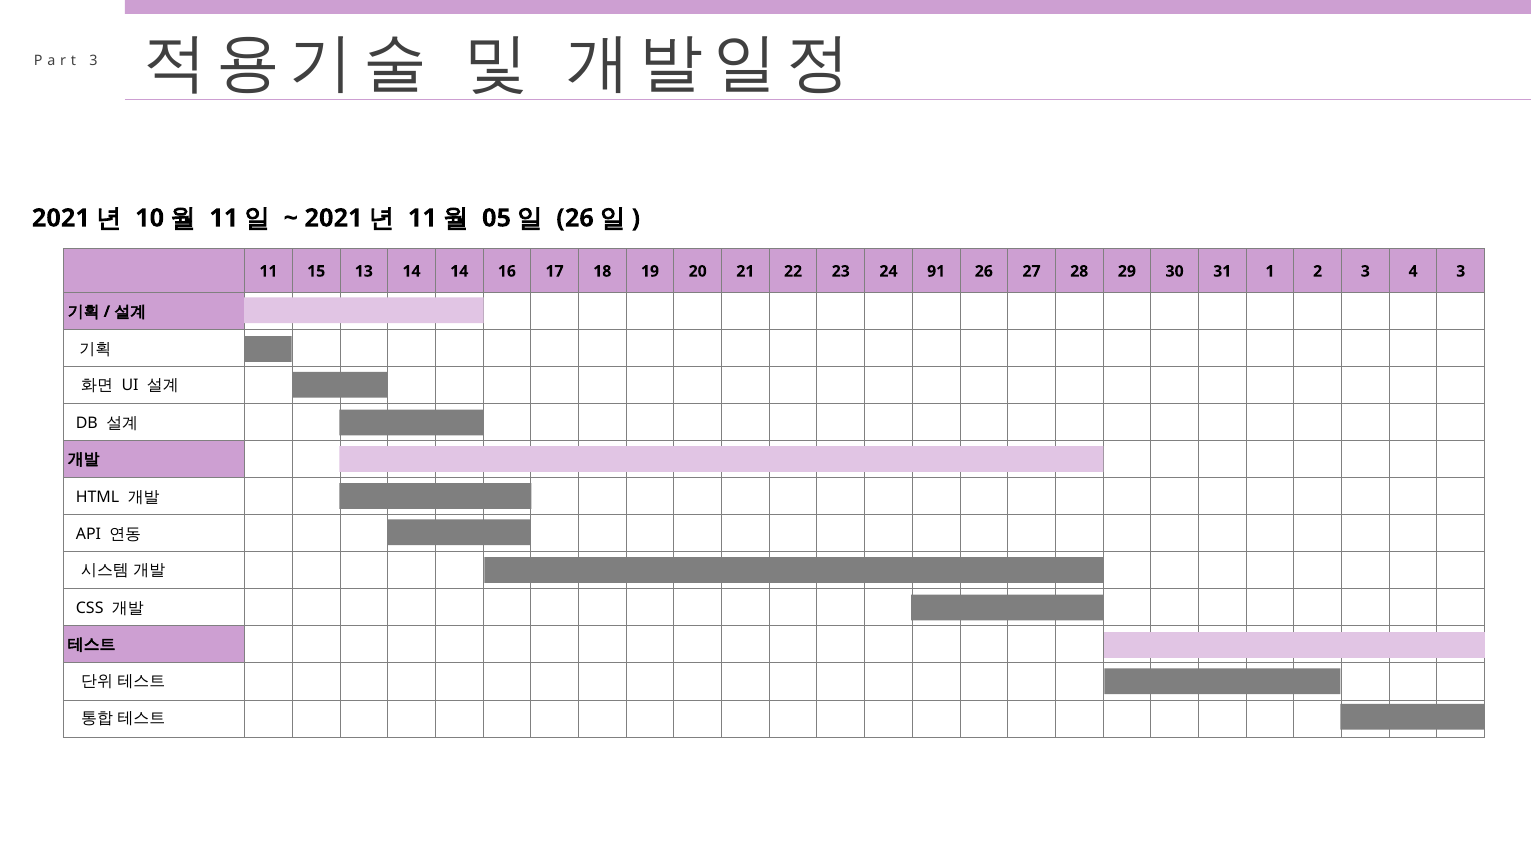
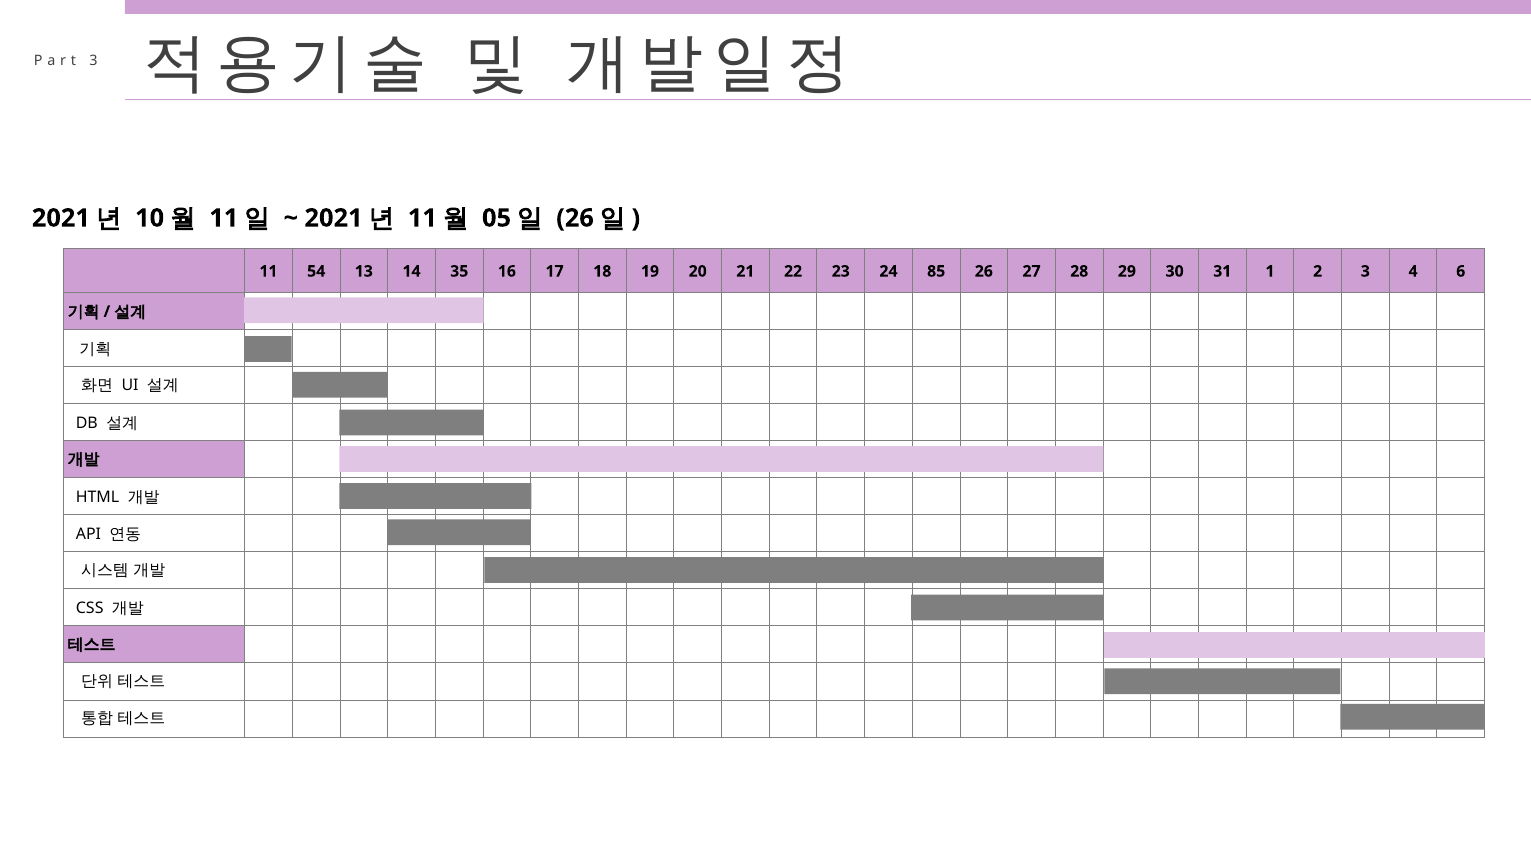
15: 15 -> 54 (316, 271)
14 14: 14 -> 35 (459, 271)
91: 91 -> 85 (936, 271)
4 3: 3 -> 6 (1461, 271)
